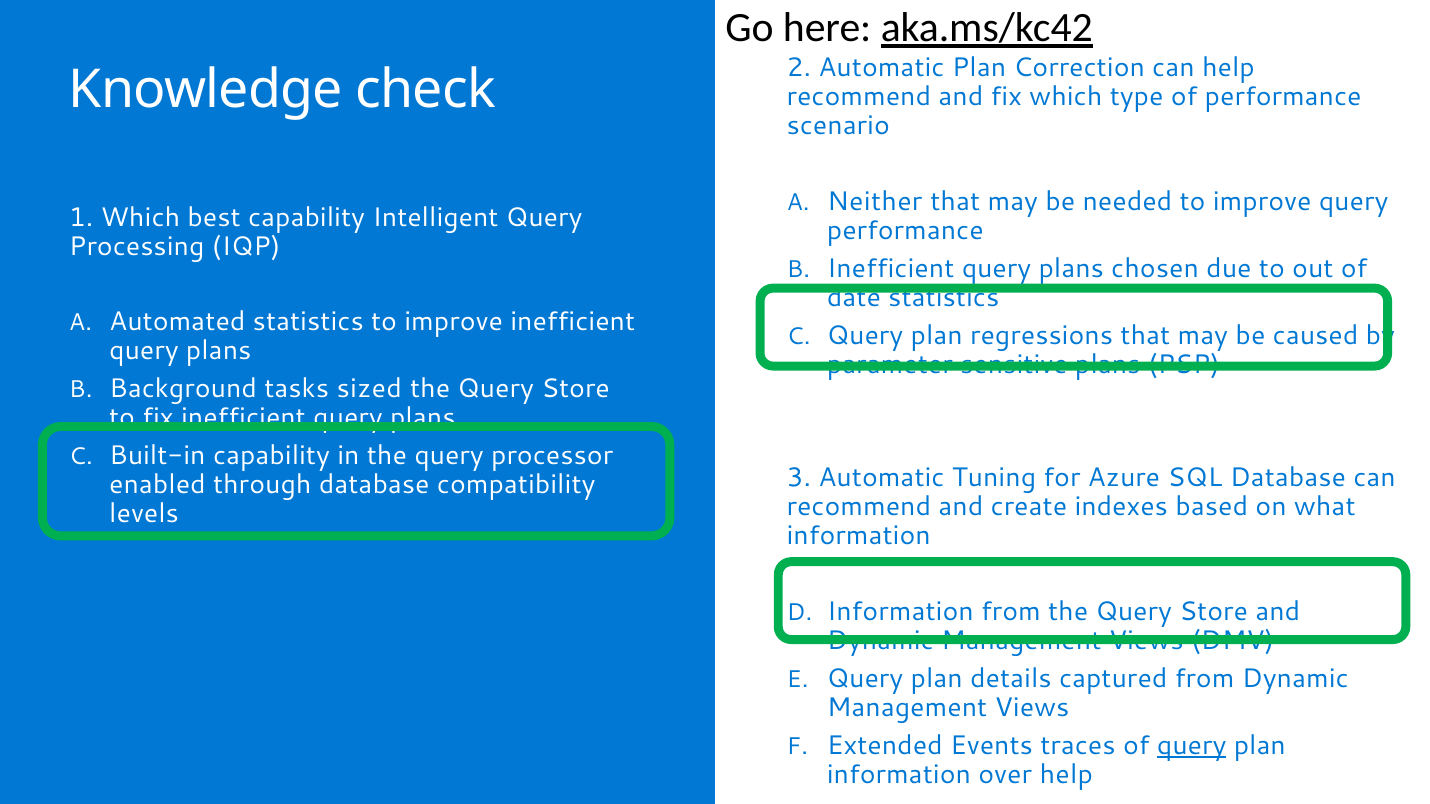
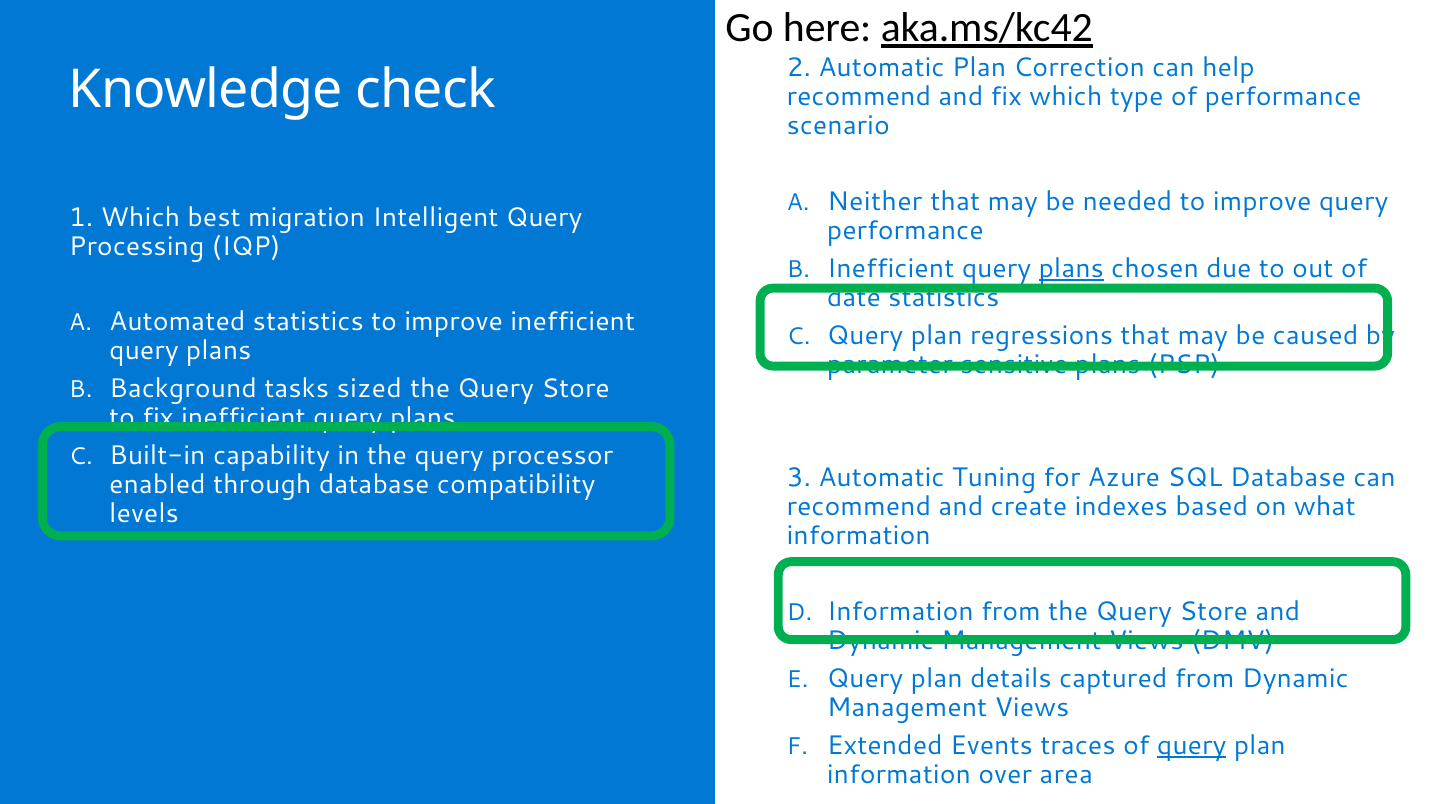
best capability: capability -> migration (307, 217)
plans underline: none -> present (1071, 269)
over help: help -> area (1066, 775)
